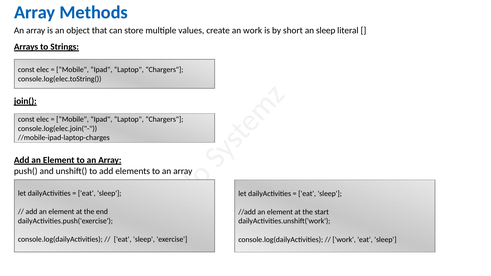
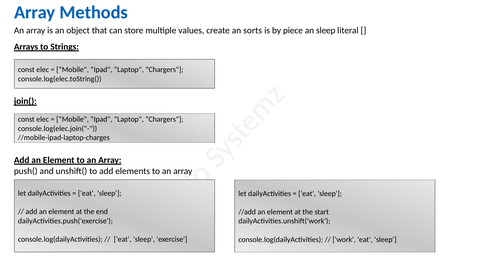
an work: work -> sorts (253, 31)
short: short -> piece (293, 31)
